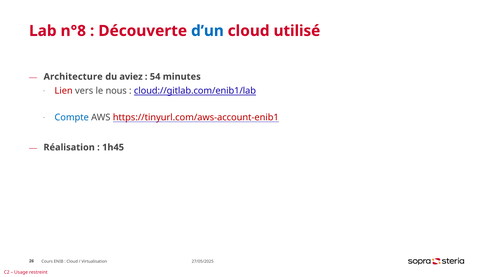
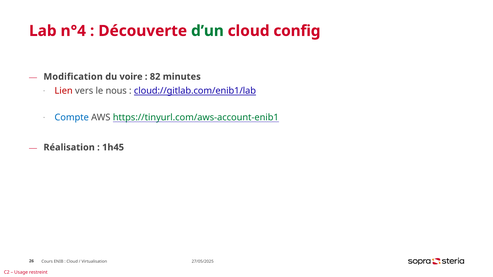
n°8: n°8 -> n°4 (73, 31)
d’un colour: blue -> green (207, 31)
utilisé: utilisé -> config (297, 31)
Architecture: Architecture -> Modification (73, 77)
aviez: aviez -> voire (131, 77)
54: 54 -> 82 (155, 77)
https://tinyurl.com/aws-account-enib1 colour: red -> green (196, 118)
